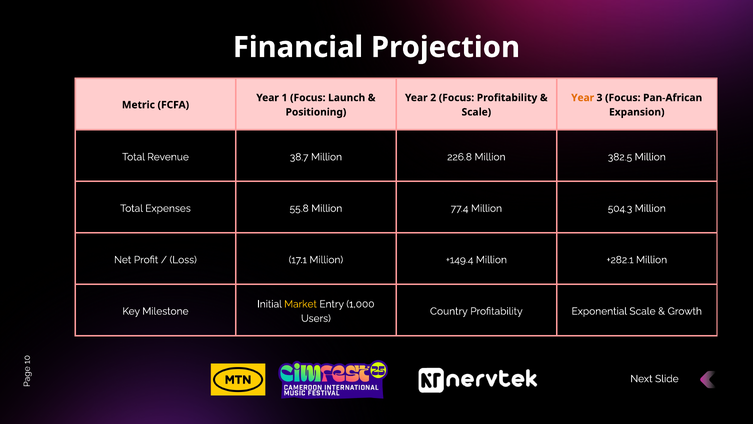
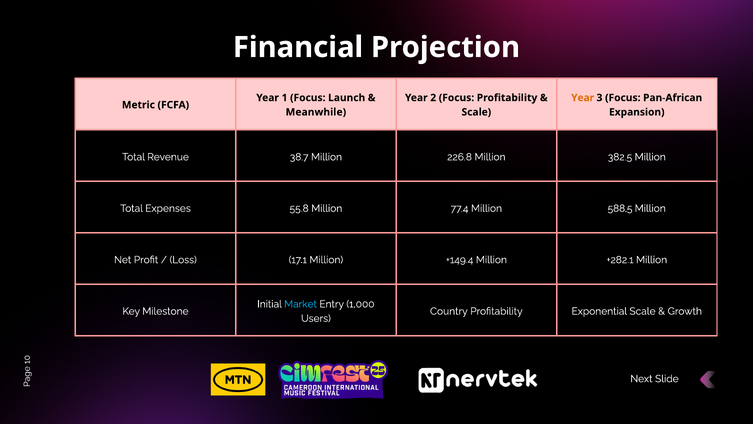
Positioning: Positioning -> Meanwhile (316, 112)
504.3: 504.3 -> 588.5 (620, 208)
Market colour: yellow -> light blue (301, 304)
